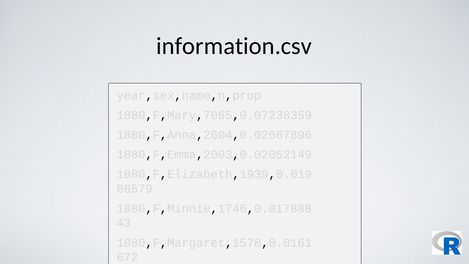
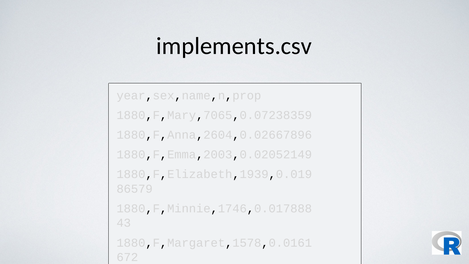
information.csv: information.csv -> implements.csv (234, 46)
